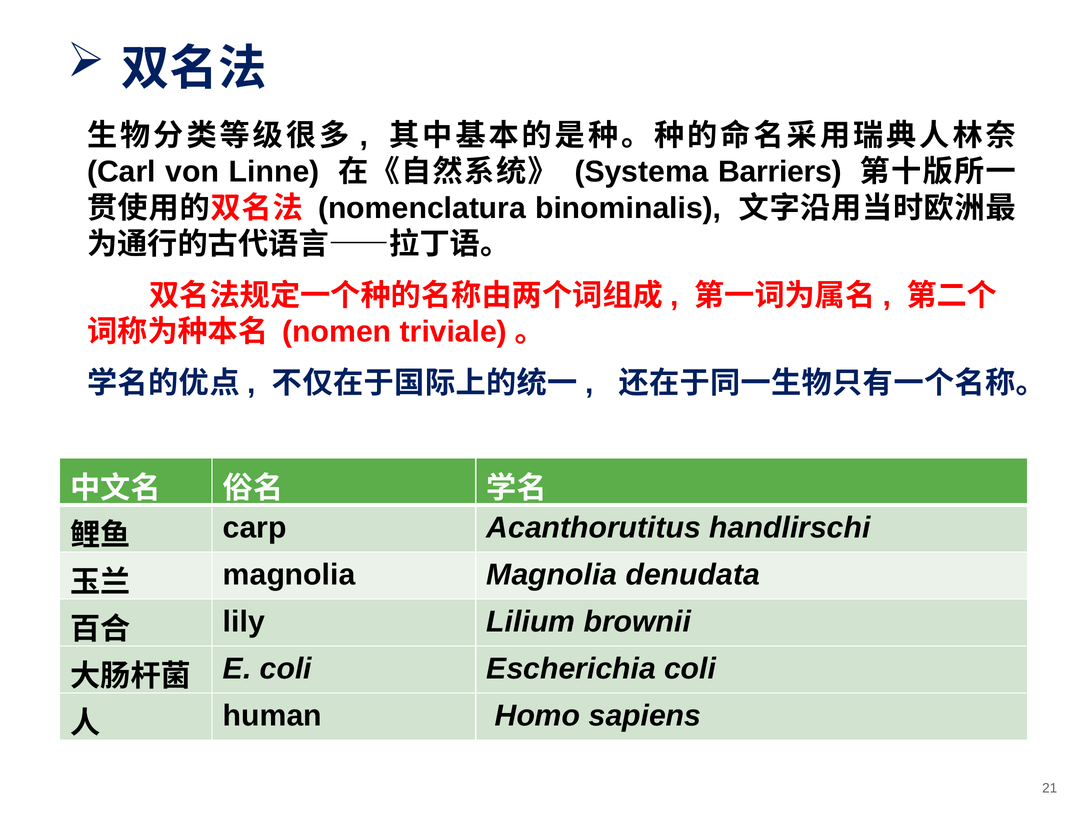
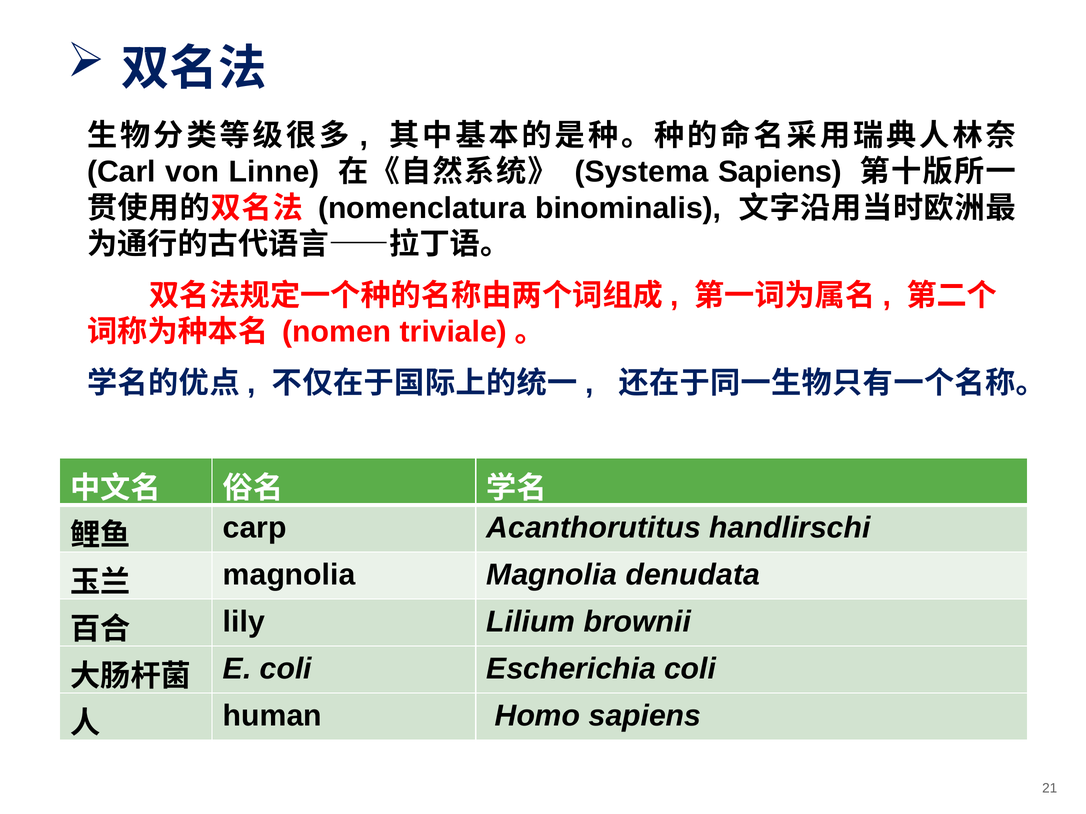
Systema Barriers: Barriers -> Sapiens (780, 172)
